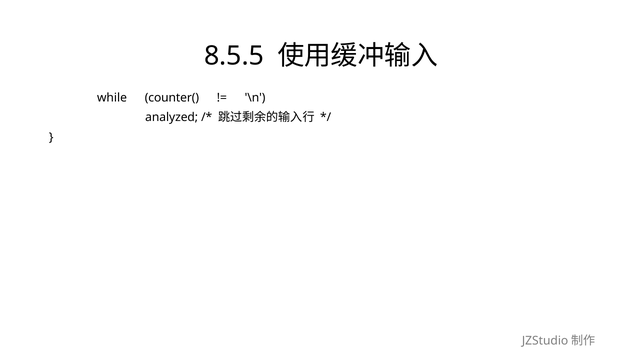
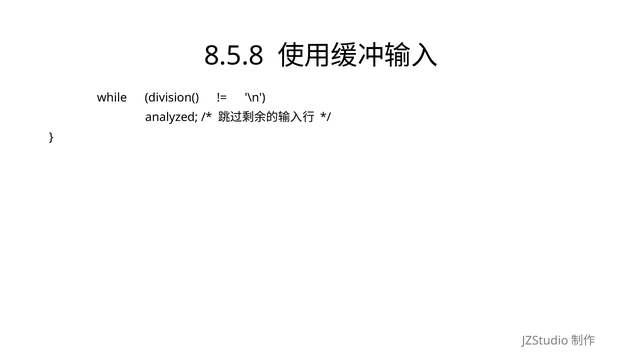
8.5.5: 8.5.5 -> 8.5.8 (234, 56)
counter(: counter( -> division( (172, 98)
